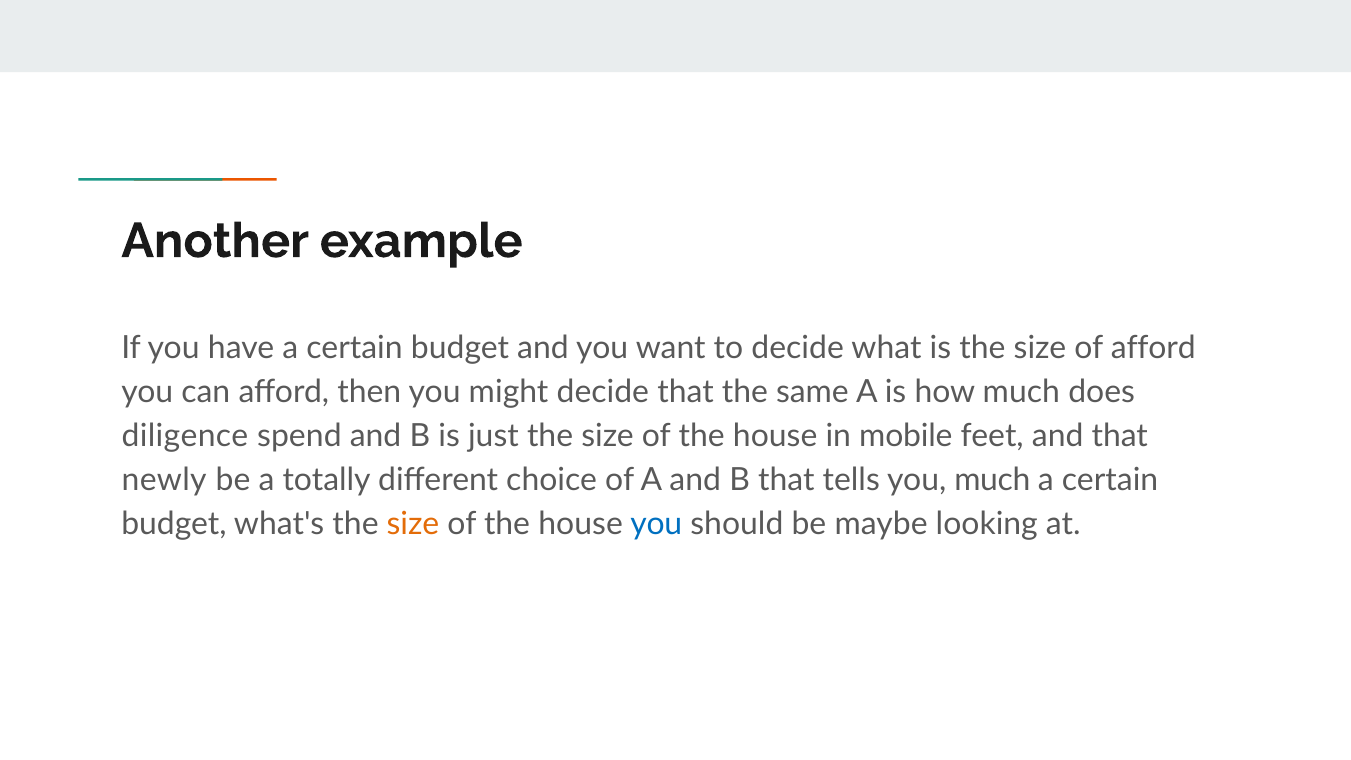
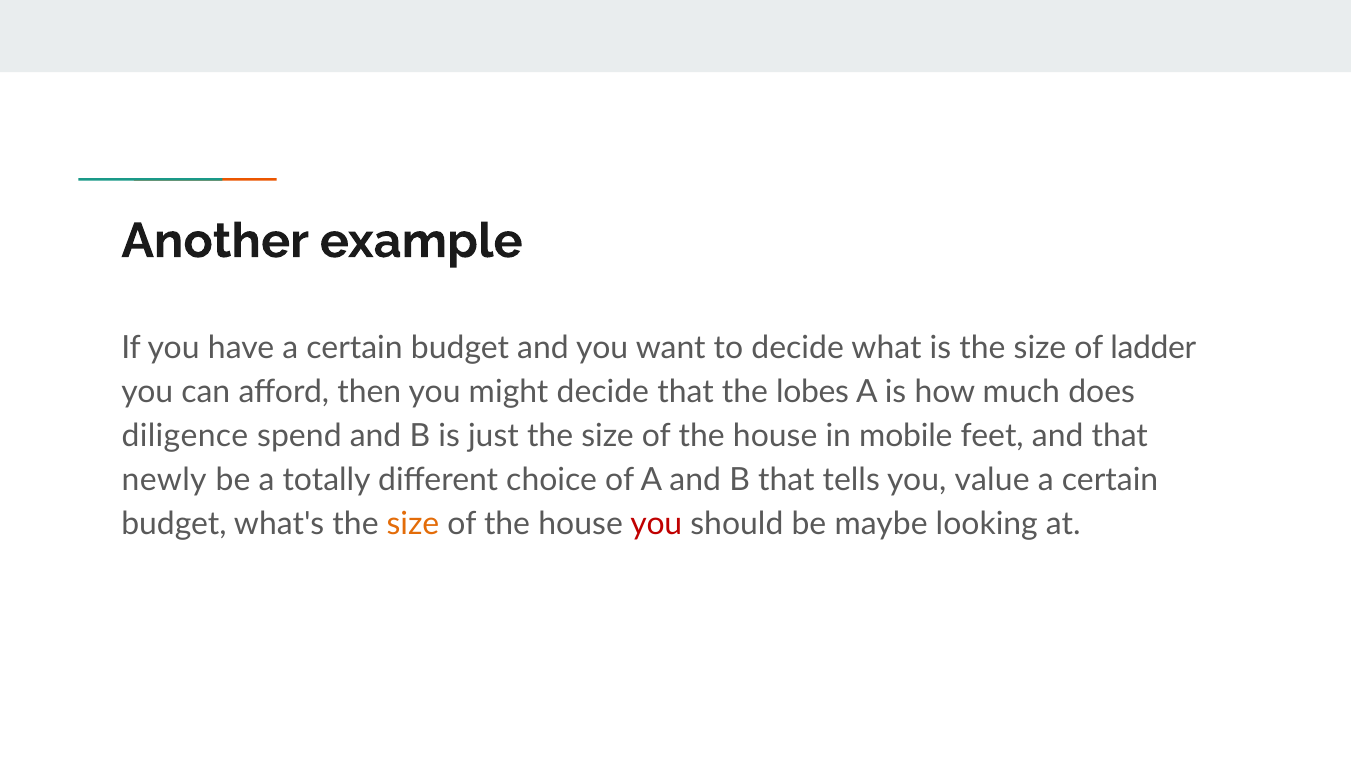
of afford: afford -> ladder (1153, 348)
same: same -> lobes (813, 392)
you much: much -> value (992, 480)
you colour: blue -> red (656, 524)
